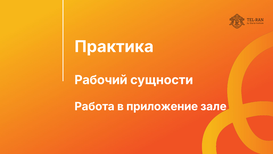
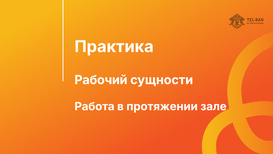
приложение: приложение -> протяжении (162, 106)
